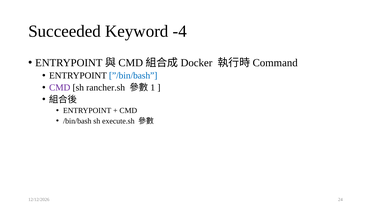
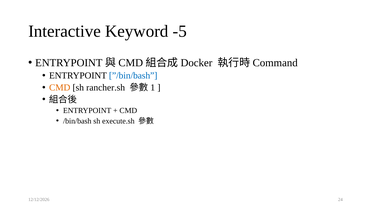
Succeeded: Succeeded -> Interactive (65, 31)
-4: -4 -> -5 (180, 31)
CMD colour: purple -> orange (60, 87)
